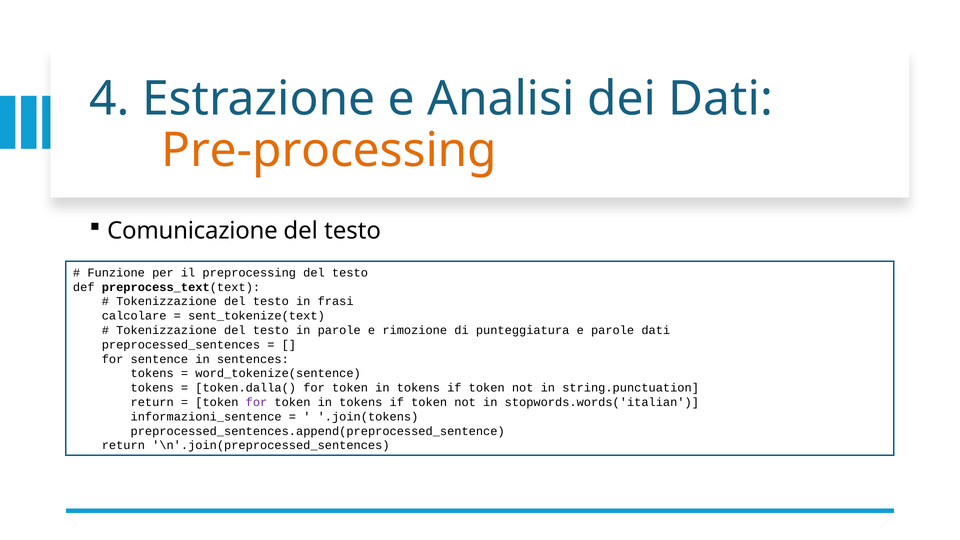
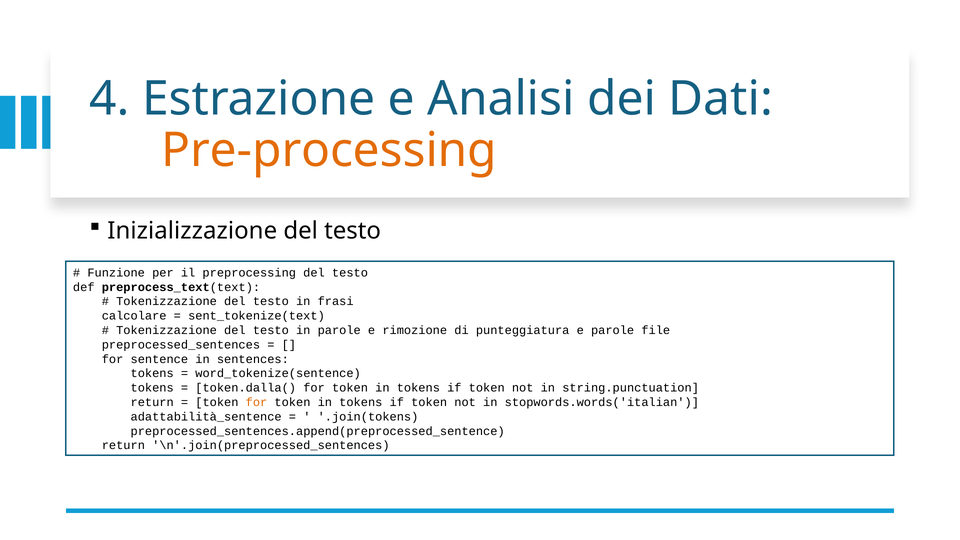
Comunicazione: Comunicazione -> Inizializzazione (192, 231)
parole dati: dati -> file (656, 330)
for colour: purple -> orange (256, 402)
informazioni_sentence: informazioni_sentence -> adattabilità_sentence (206, 417)
